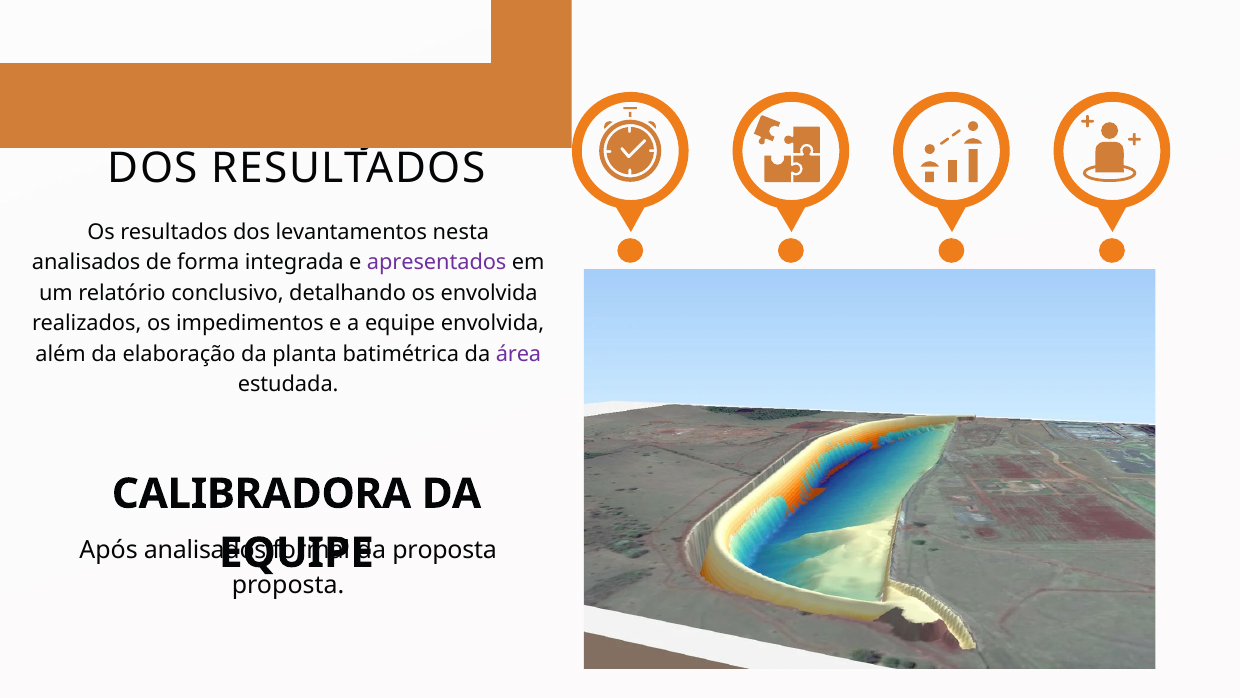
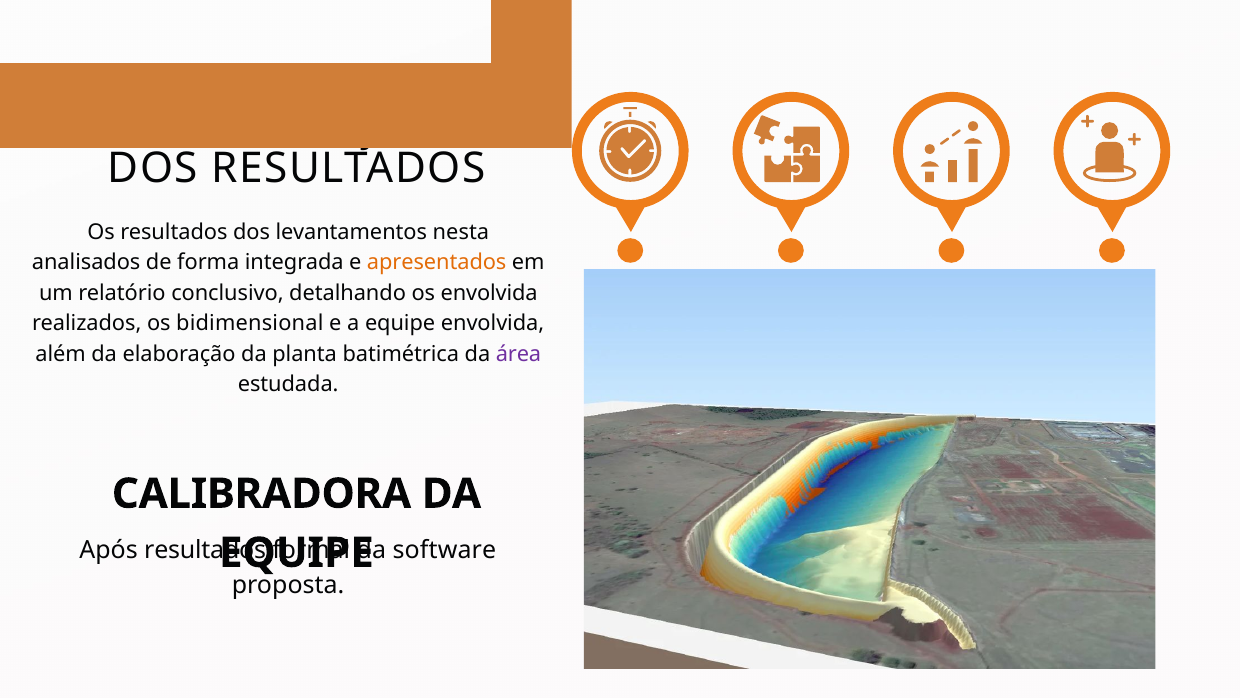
apresentados colour: purple -> orange (437, 262)
impedimentos: impedimentos -> bidimensional (250, 323)
Após analisados: analisados -> resultados (205, 549)
proposta: proposta -> software (444, 549)
